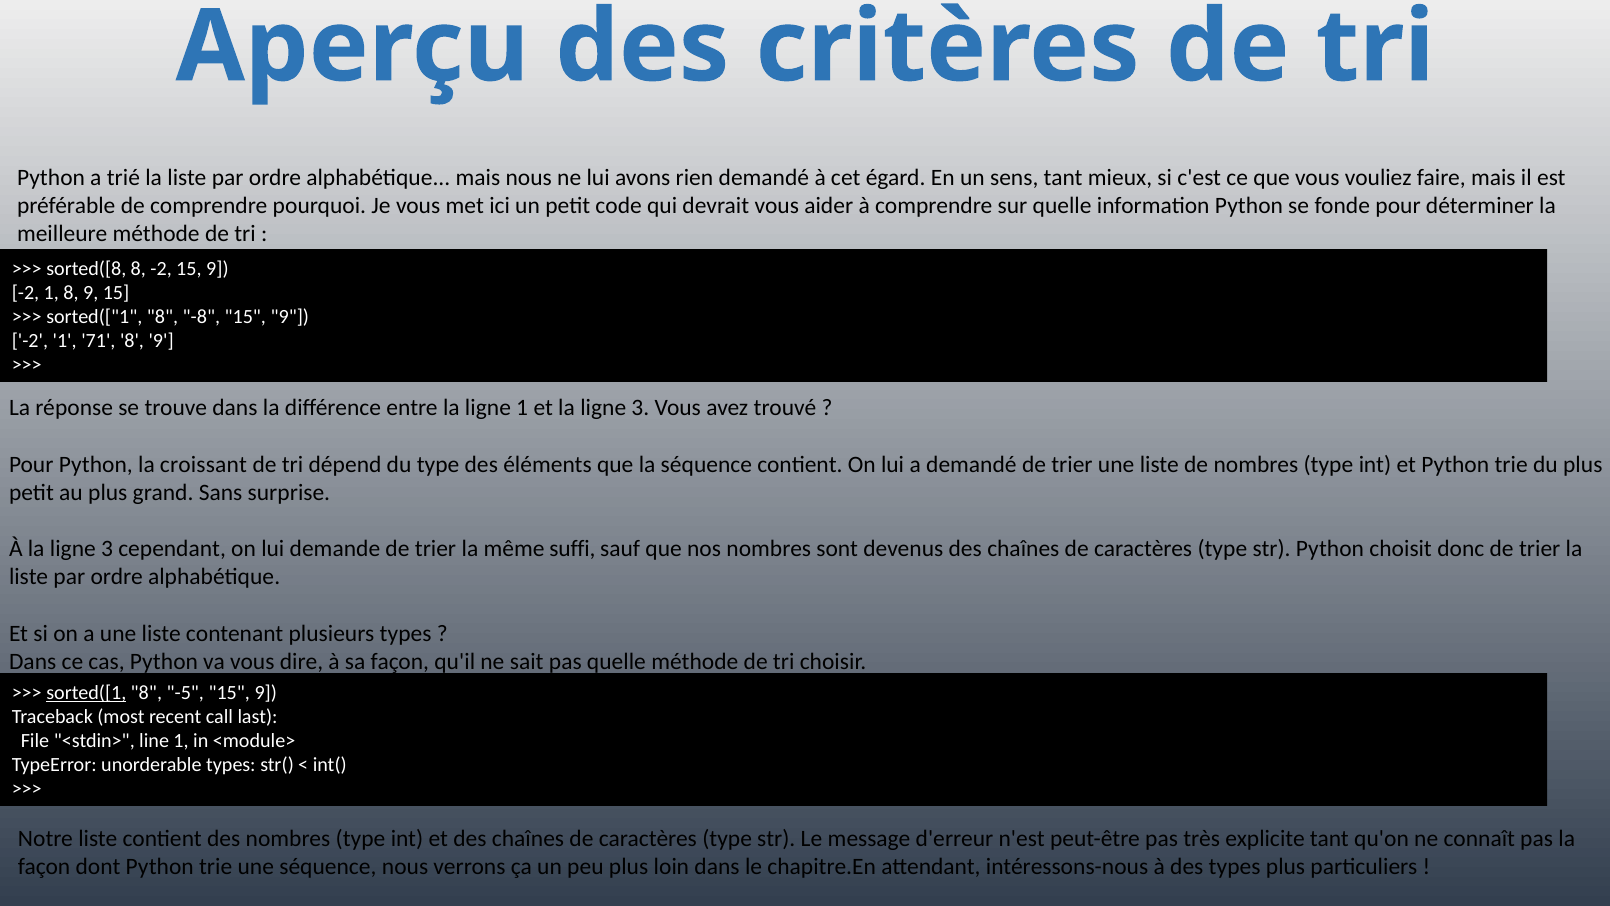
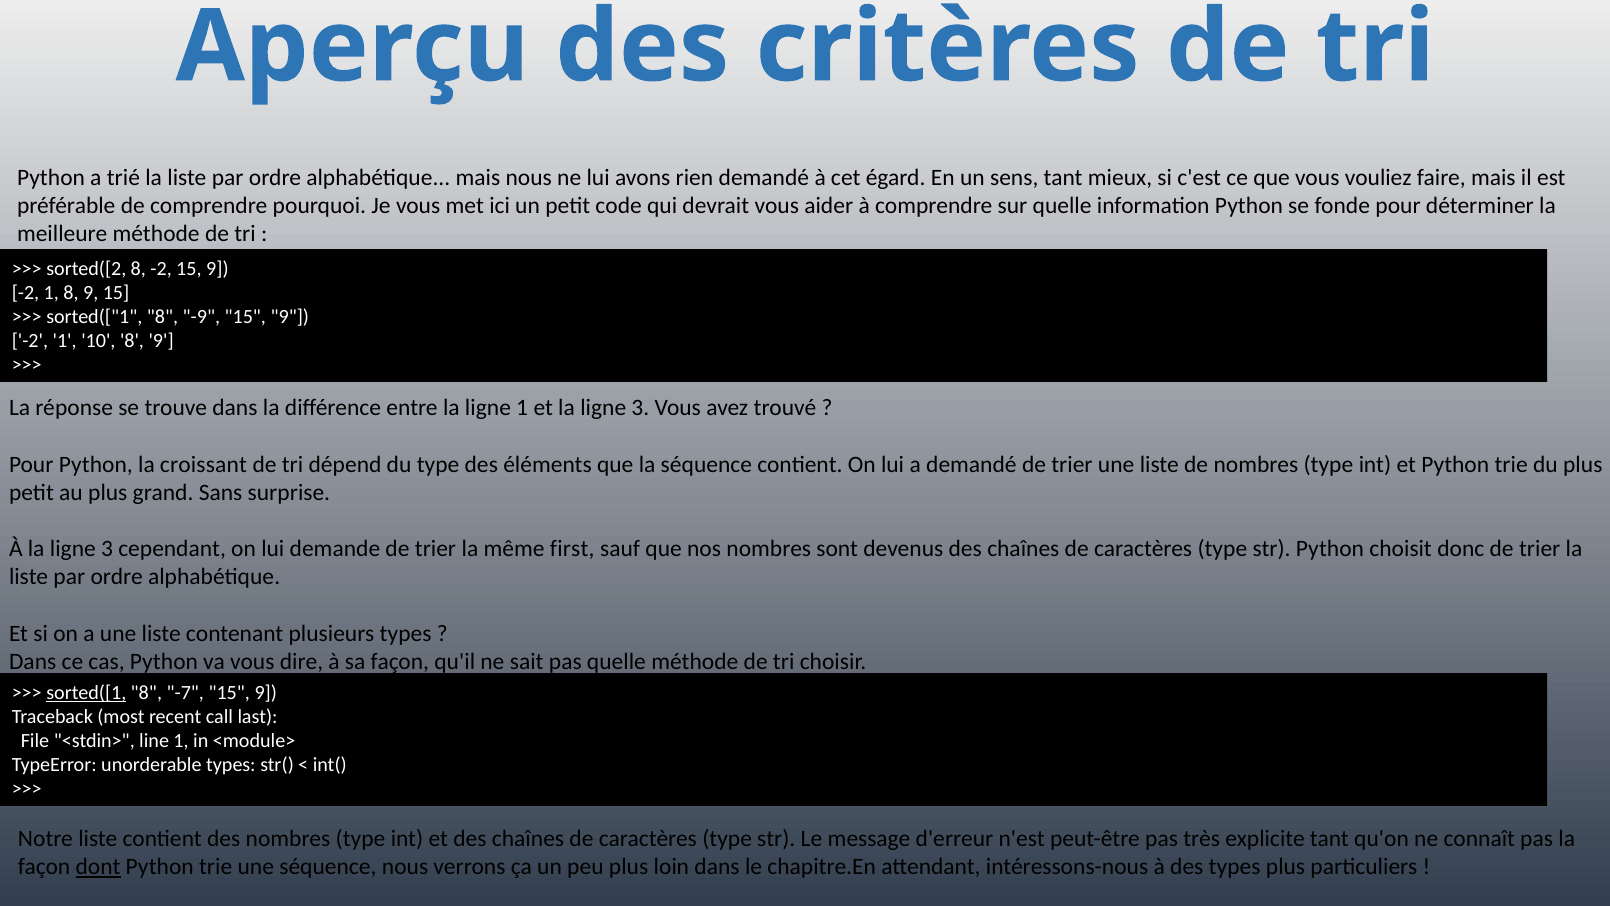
sorted([8: sorted([8 -> sorted([2 (86, 269)
-8: -8 -> -9 (201, 317)
71: 71 -> 10 (98, 341)
suffi: suffi -> first (572, 549)
-5: -5 -> -7 (185, 692)
dont underline: none -> present (98, 866)
